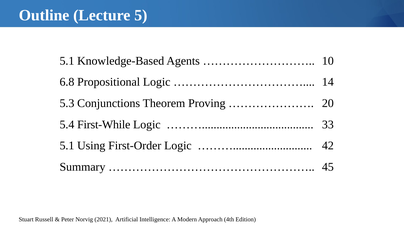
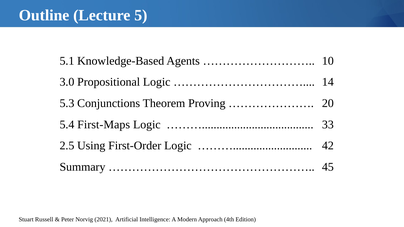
6.8: 6.8 -> 3.0 (67, 82)
First-While: First-While -> First-Maps (104, 125)
5.1: 5.1 -> 2.5 (67, 146)
